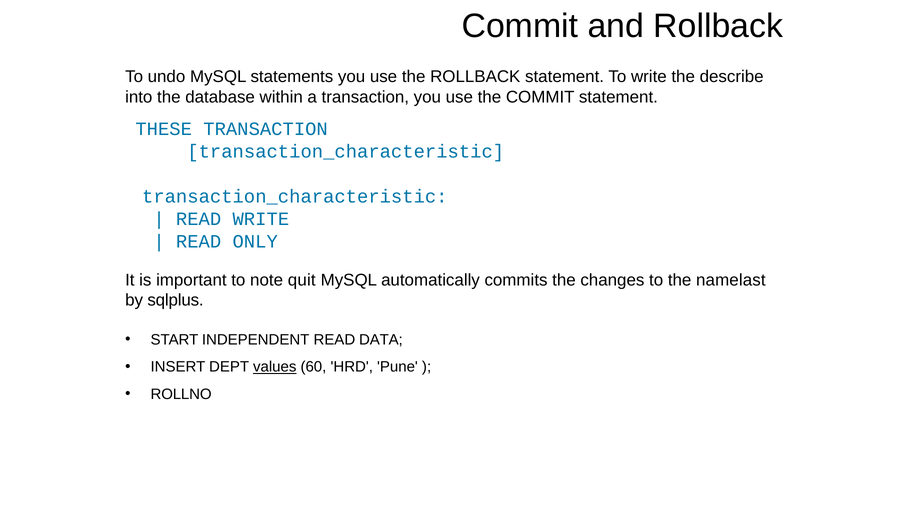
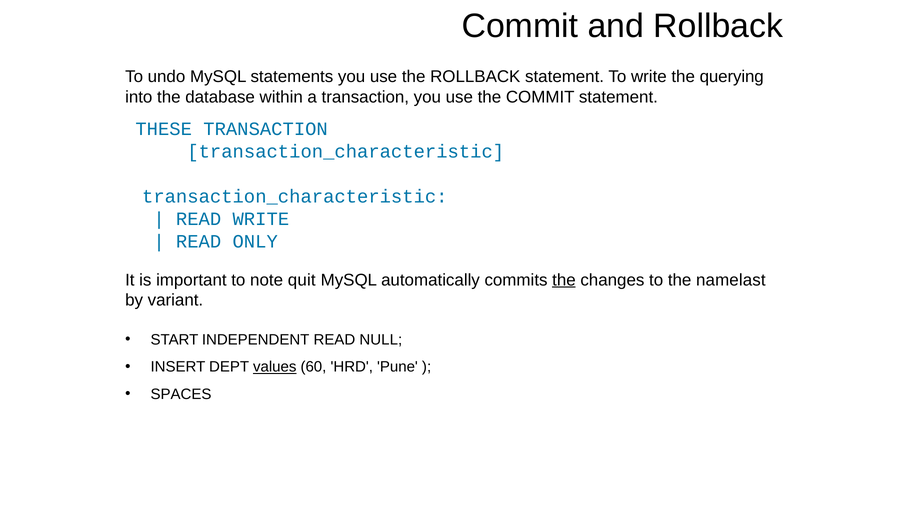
describe: describe -> querying (732, 77)
the underline: none -> present (564, 280)
sqlplus: sqlplus -> variant (175, 300)
DATA: DATA -> NULL (381, 340)
ROLLNO: ROLLNO -> SPACES (181, 394)
